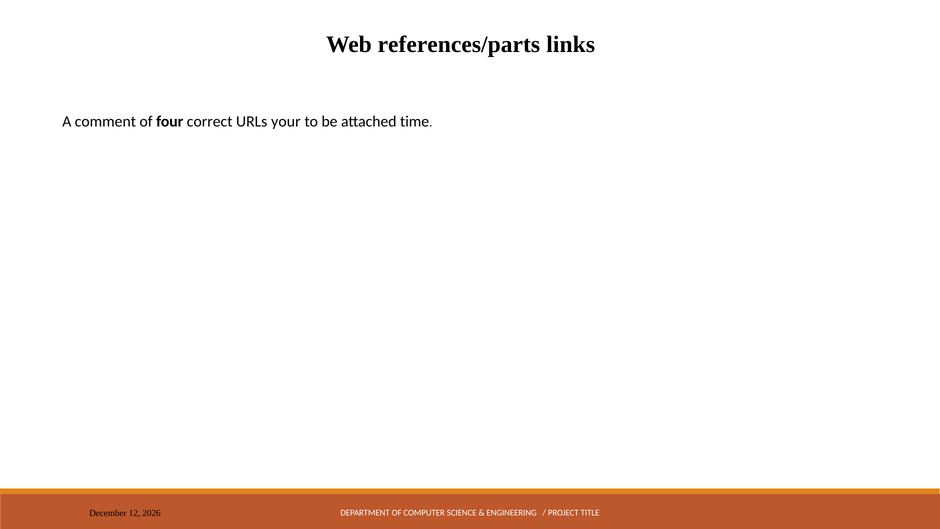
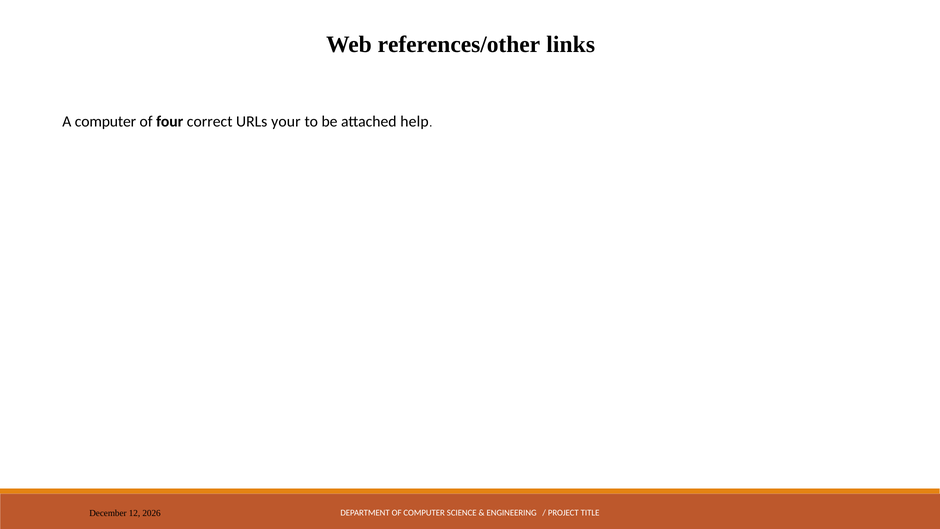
references/parts: references/parts -> references/other (459, 44)
A comment: comment -> computer (105, 122)
time: time -> help (415, 122)
